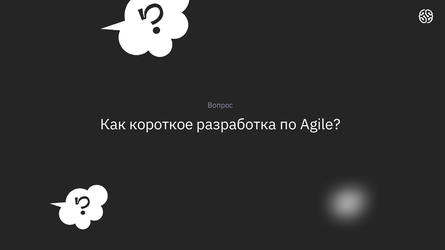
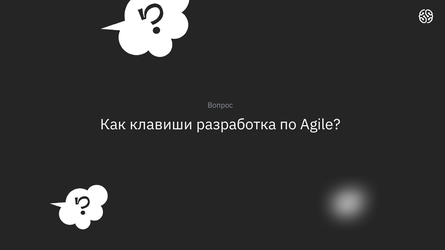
короткое: короткое -> клавиши (161, 125)
